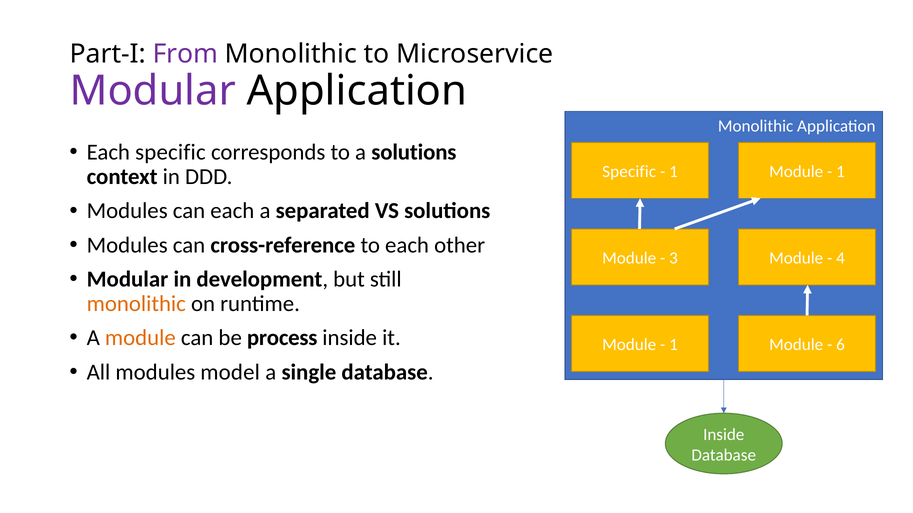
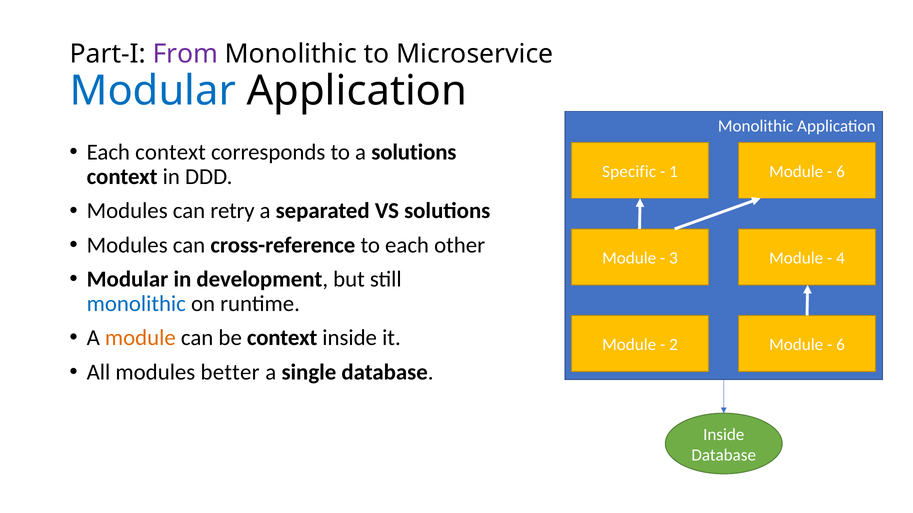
Modular colour: purple -> blue (153, 91)
Each specific: specific -> context (171, 152)
1: 1 -> 6 (840, 172)
can each: each -> retry (232, 211)
monolithic colour: orange -> blue (136, 304)
be process: process -> context (282, 338)
1: 1 -> 2 (673, 345)
model: model -> better (230, 372)
